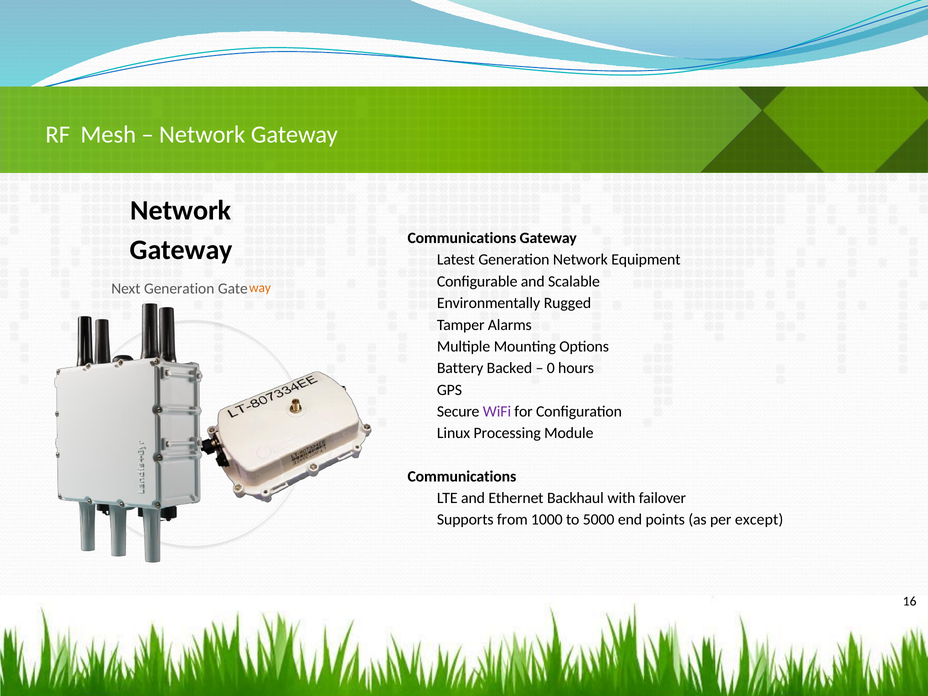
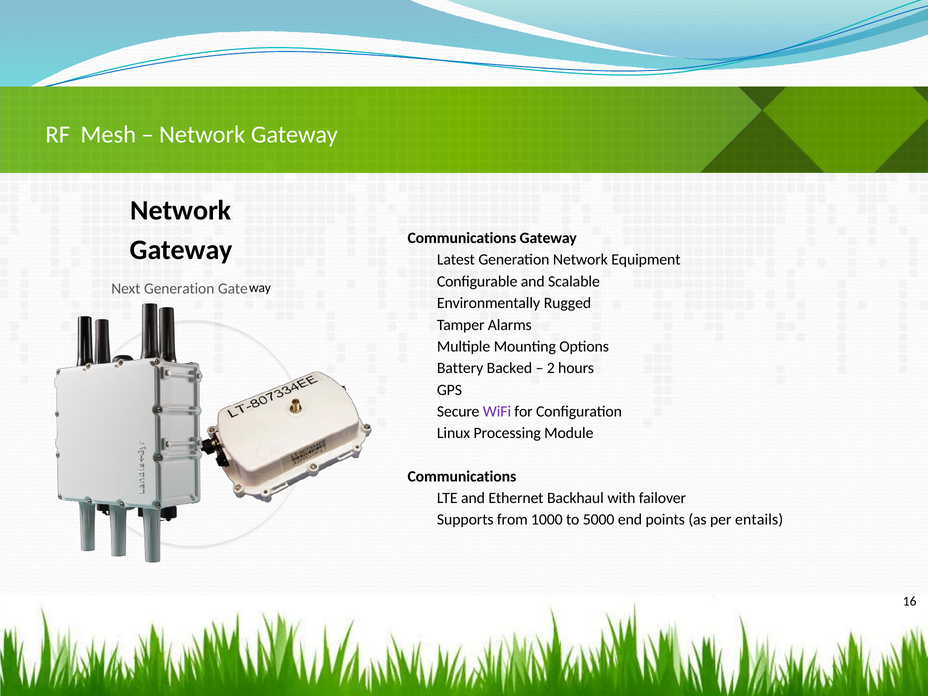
way colour: orange -> black (260, 288)
0: 0 -> 2 (551, 368)
except: except -> entails (759, 520)
